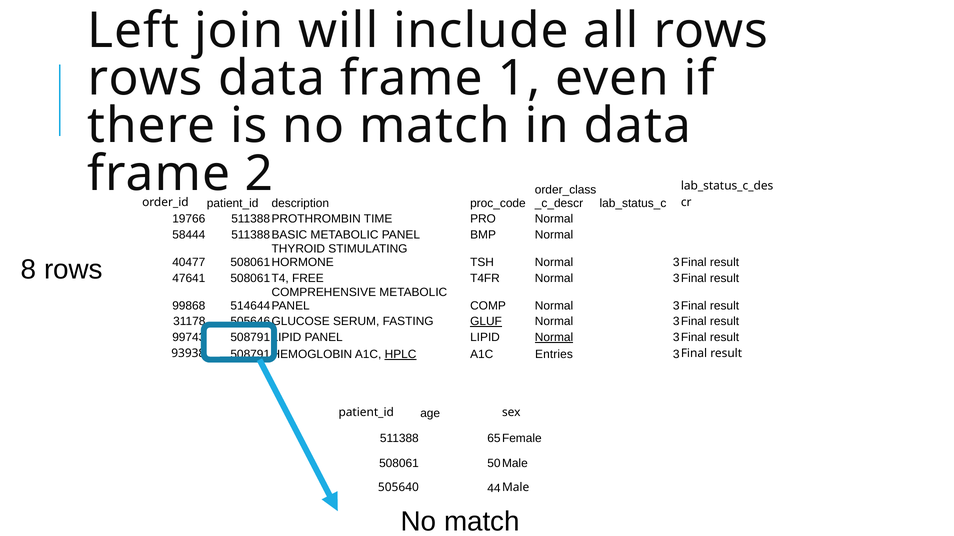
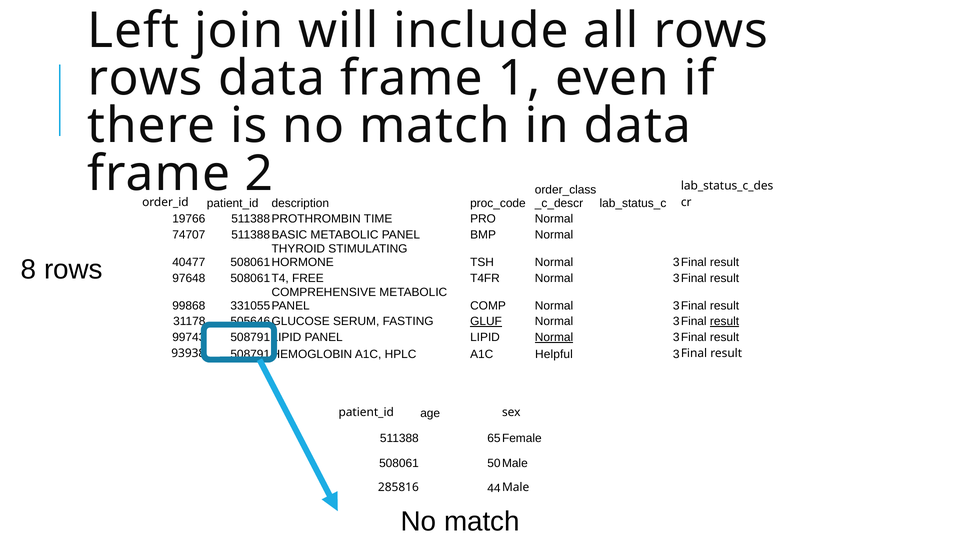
58444: 58444 -> 74707 (189, 235)
47641: 47641 -> 97648 (189, 278)
514644: 514644 -> 331055 (250, 306)
result underline: none -> present (725, 322)
HPLC underline: present -> none (401, 355)
Entries: Entries -> Helpful (554, 355)
505640: 505640 -> 285816 (398, 488)
